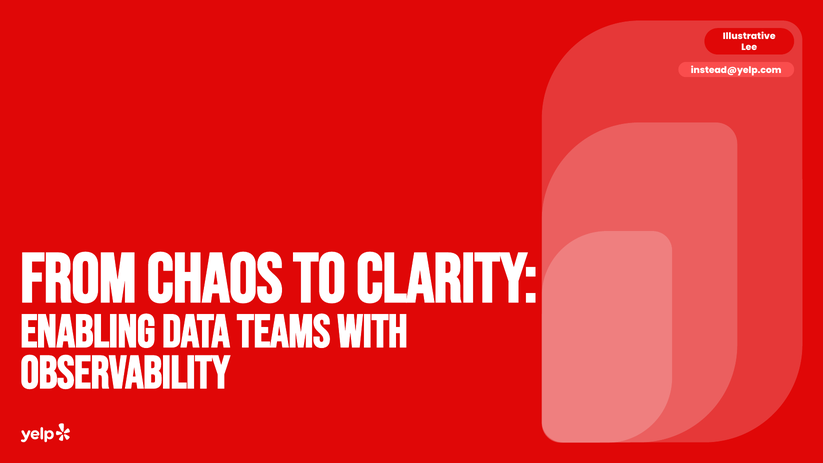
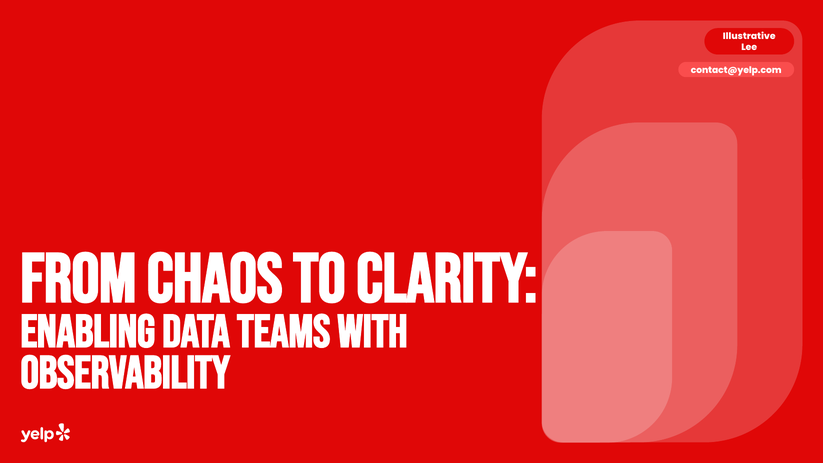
instead@yelp.com: instead@yelp.com -> contact@yelp.com (736, 70)
